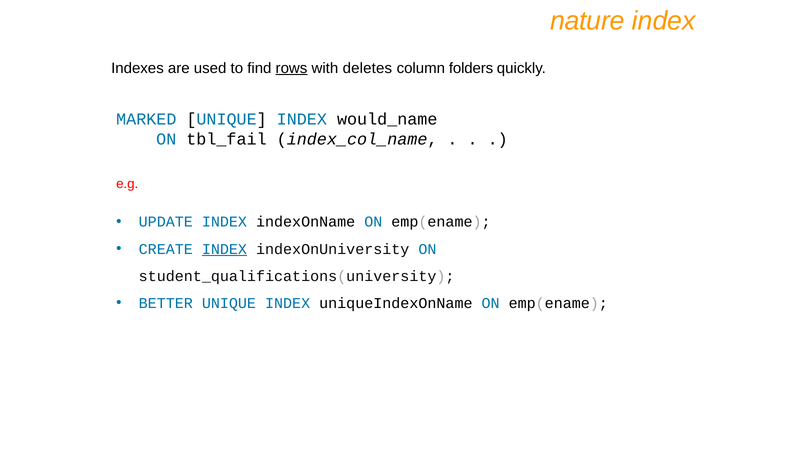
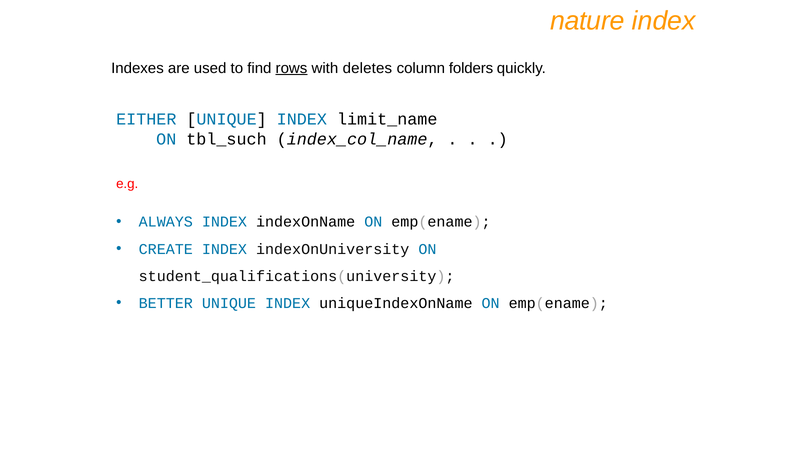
MARKED: MARKED -> EITHER (146, 119)
would_name: would_name -> limit_name (387, 119)
tbl_fail: tbl_fail -> tbl_such (226, 139)
UPDATE: UPDATE -> ALWAYS (166, 222)
INDEX underline: present -> none (224, 249)
